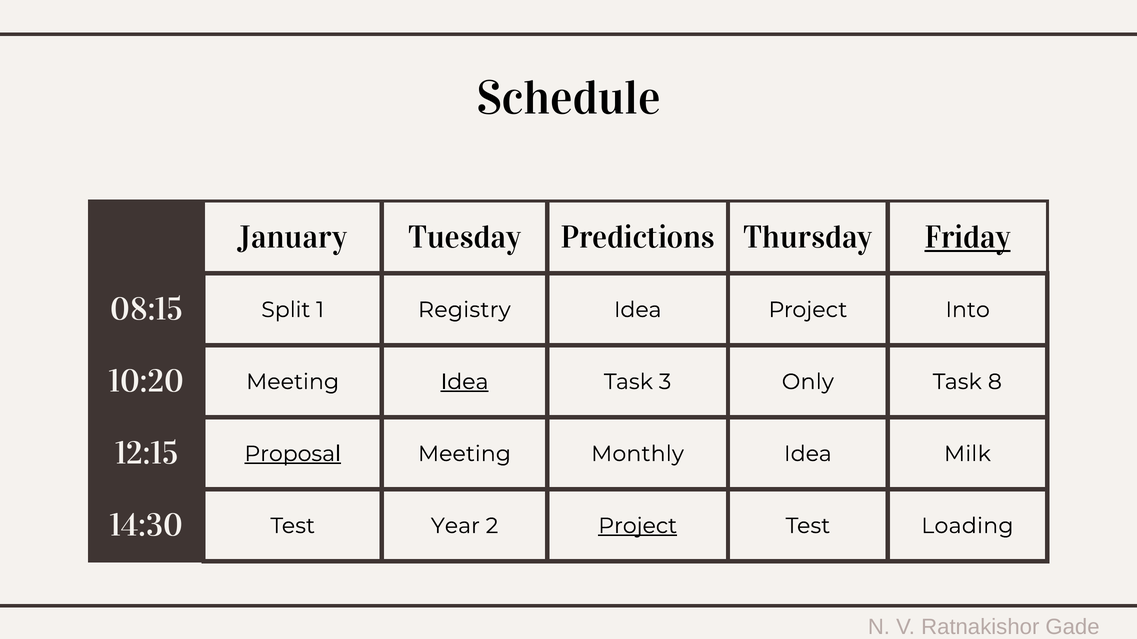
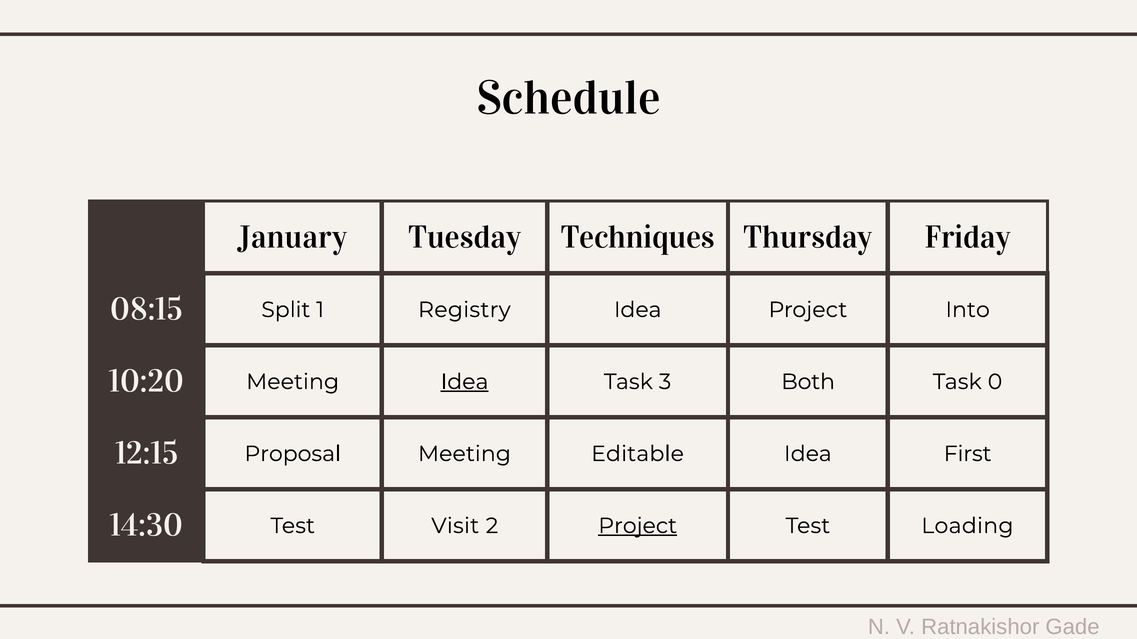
Predictions: Predictions -> Techniques (638, 237)
Friday underline: present -> none (968, 237)
Only: Only -> Both (808, 382)
8: 8 -> 0 (995, 382)
Proposal underline: present -> none (293, 454)
Monthly: Monthly -> Editable (638, 454)
Milk: Milk -> First (968, 454)
Year: Year -> Visit (455, 526)
